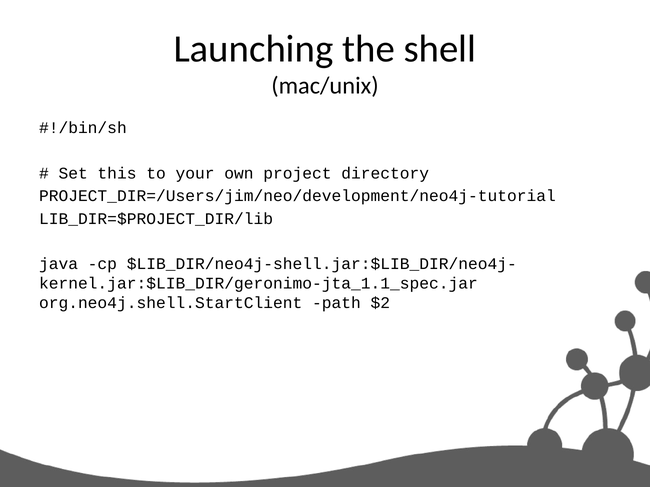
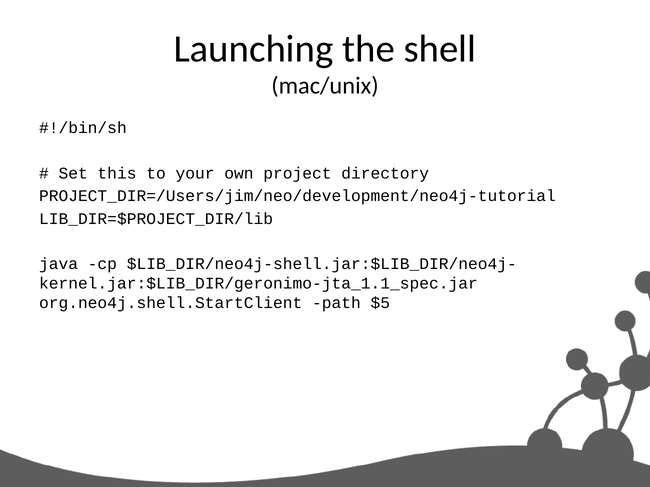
$2: $2 -> $5 (380, 303)
